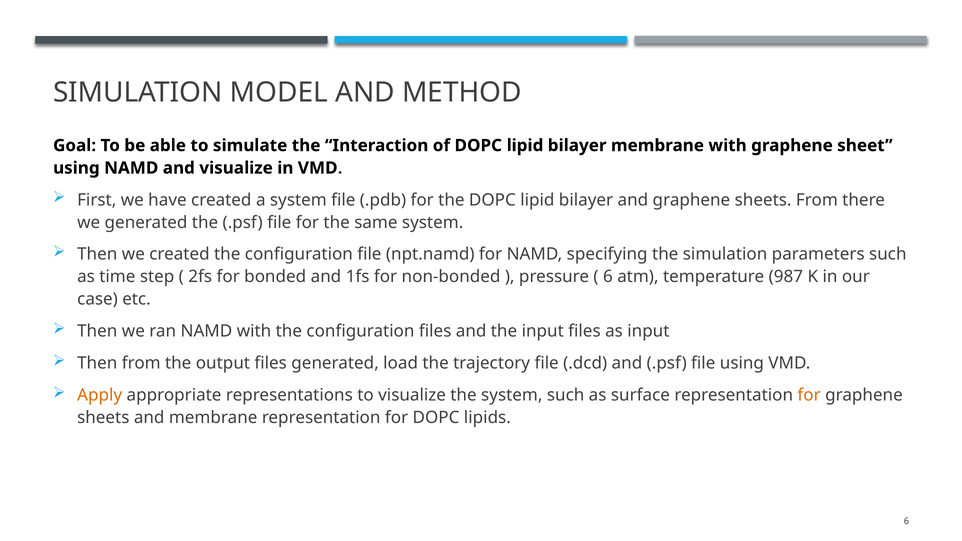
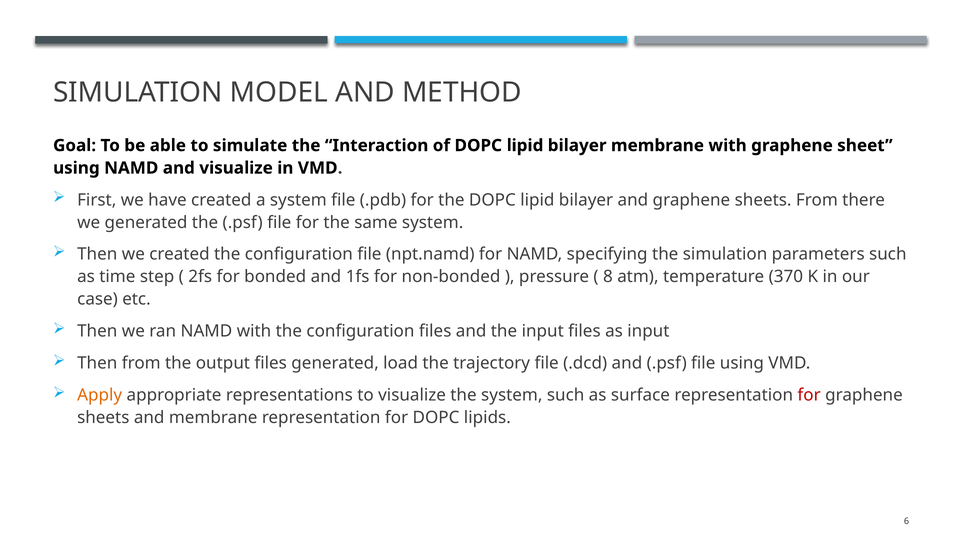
6: 6 -> 8 (608, 277)
987: 987 -> 370 (786, 277)
for colour: orange -> red (809, 395)
